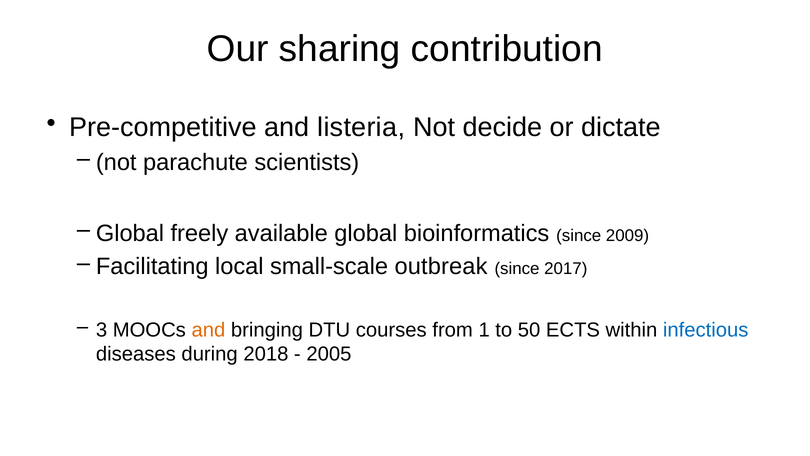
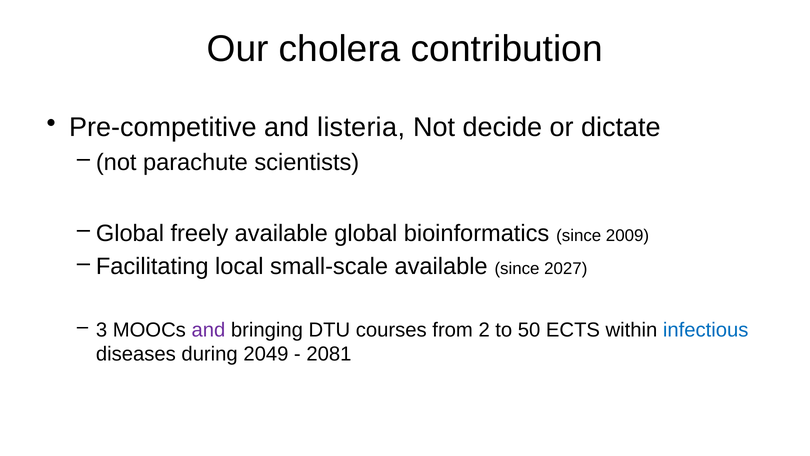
sharing: sharing -> cholera (340, 49)
small-scale outbreak: outbreak -> available (441, 266)
2017: 2017 -> 2027 (566, 269)
and colour: orange -> purple (208, 330)
1: 1 -> 2 (484, 330)
2018: 2018 -> 2049 (266, 354)
2005: 2005 -> 2081 (329, 354)
